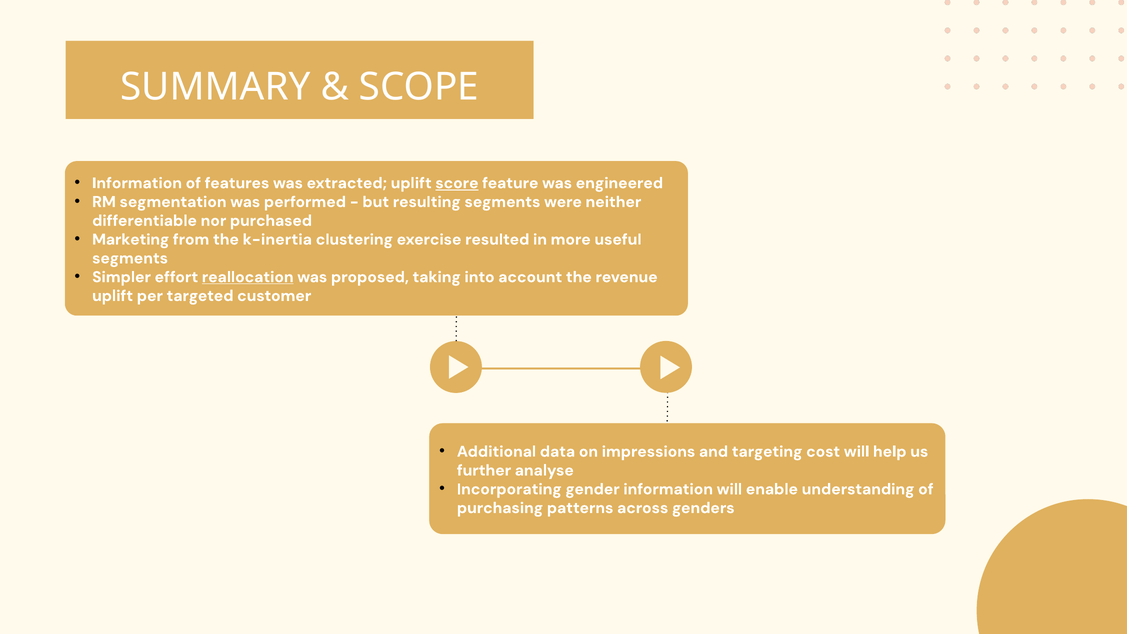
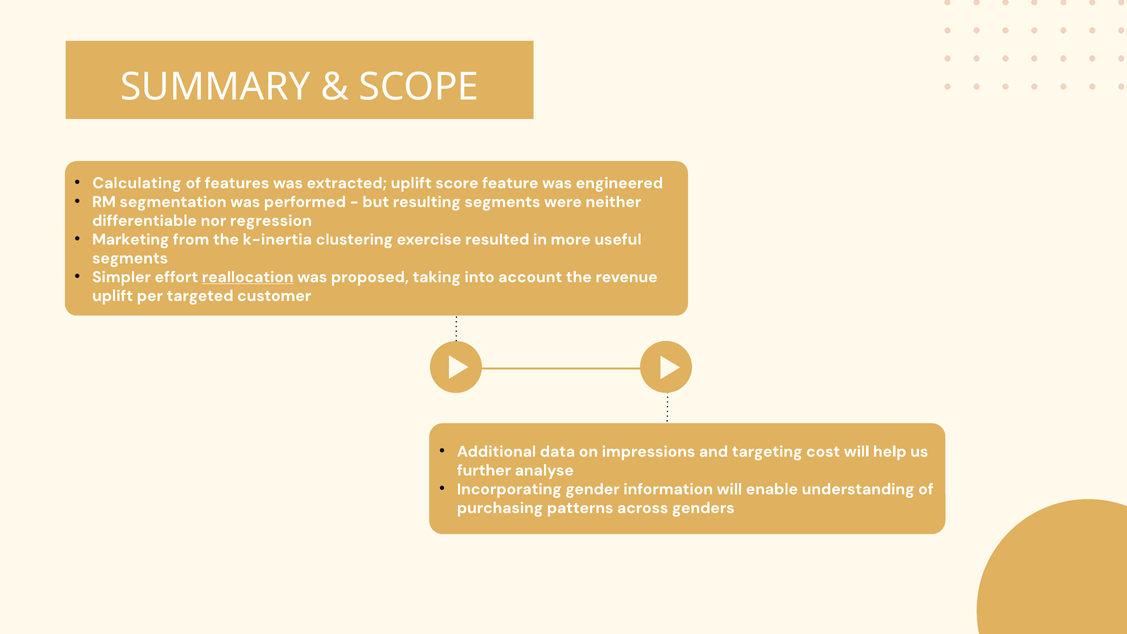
Information: Information -> Calculating (137, 183)
score underline: present -> none (457, 183)
purchased: purchased -> regression (271, 221)
